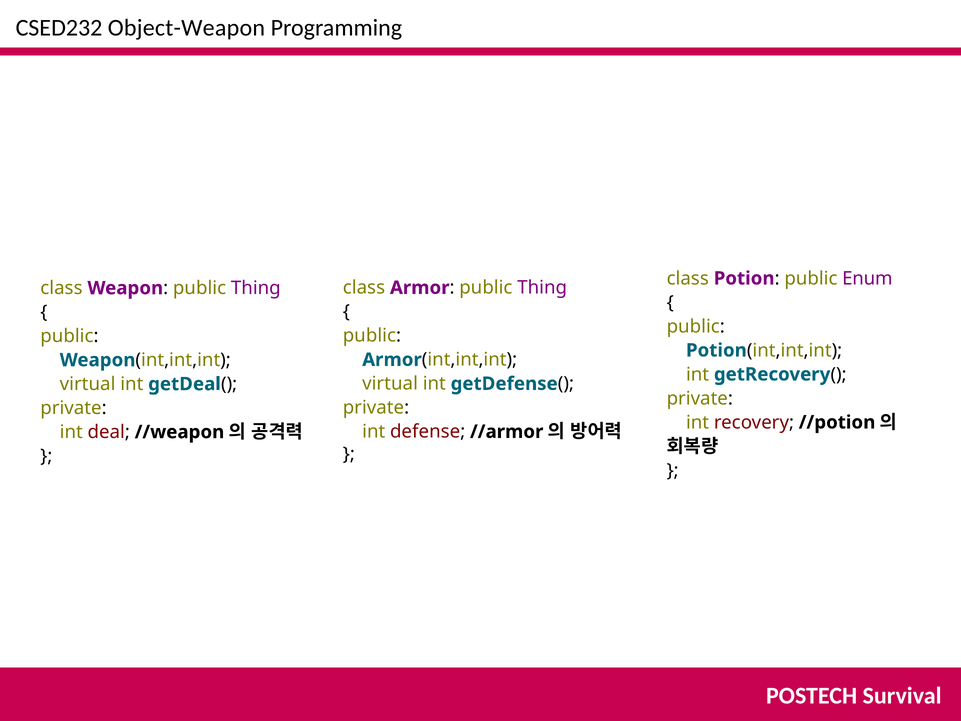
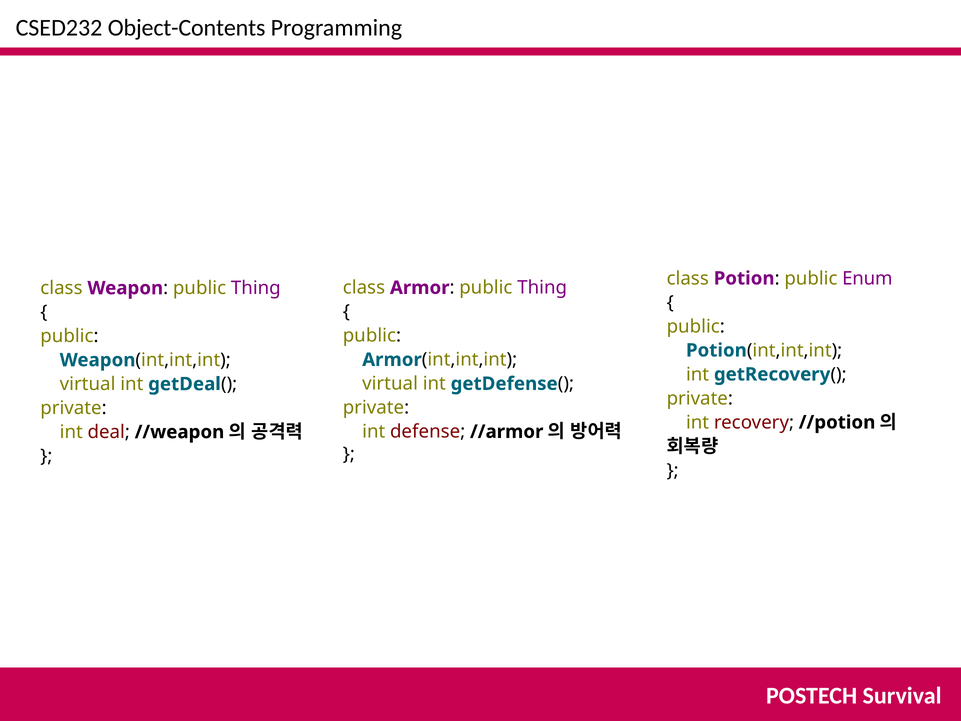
Object-Weapon: Object-Weapon -> Object-Contents (187, 28)
